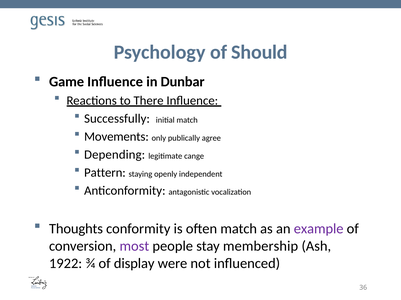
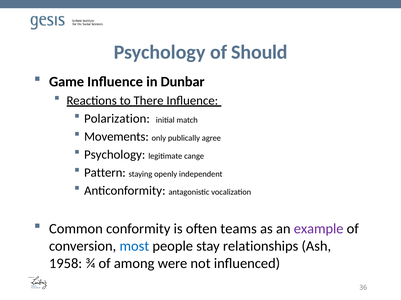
Successfully: Successfully -> Polarization (117, 119)
Depending: Depending -> Psychology (115, 155)
Thoughts: Thoughts -> Common (76, 229)
often match: match -> teams (239, 229)
most colour: purple -> blue (134, 247)
membership: membership -> relationships (261, 247)
1922: 1922 -> 1958 (66, 264)
display: display -> among (134, 264)
